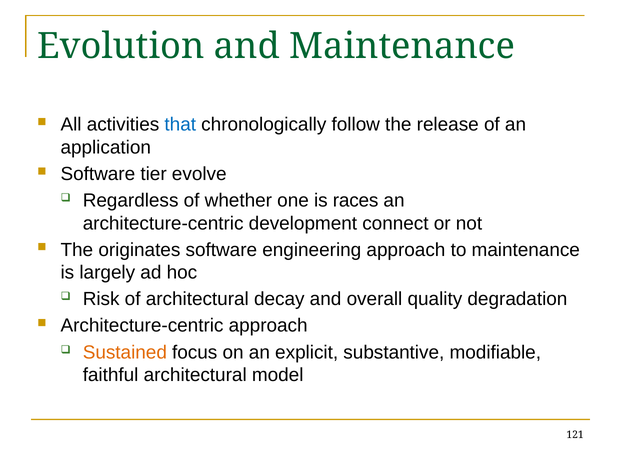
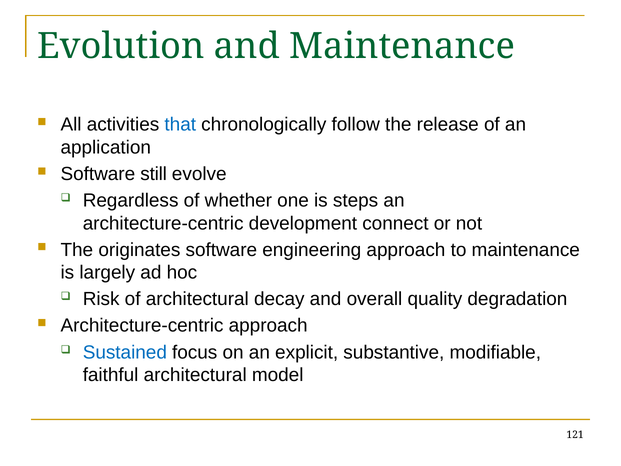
tier: tier -> still (154, 174)
races: races -> steps (356, 200)
Sustained colour: orange -> blue (125, 352)
